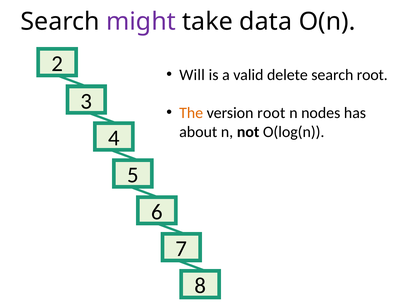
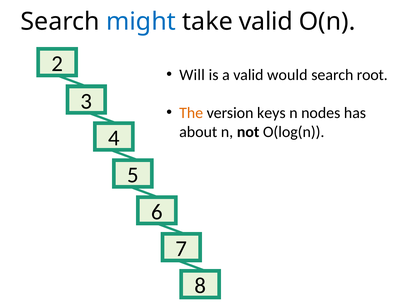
might colour: purple -> blue (141, 22)
take data: data -> valid (266, 22)
delete: delete -> would (287, 75)
version root: root -> keys (271, 113)
